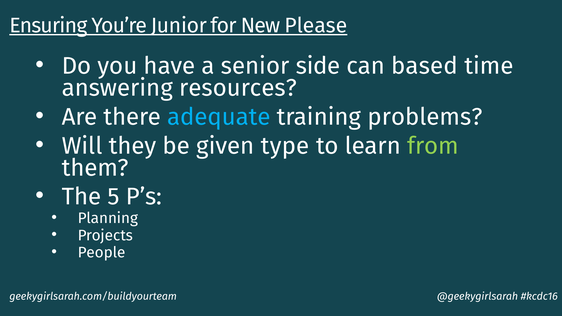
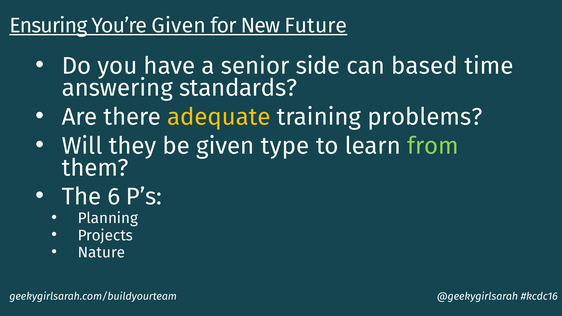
You’re Junior: Junior -> Given (179, 26)
Please: Please -> Future (316, 26)
resources: resources -> standards (238, 88)
adequate colour: light blue -> yellow (219, 117)
5: 5 -> 6 (114, 197)
People: People -> Nature (102, 253)
